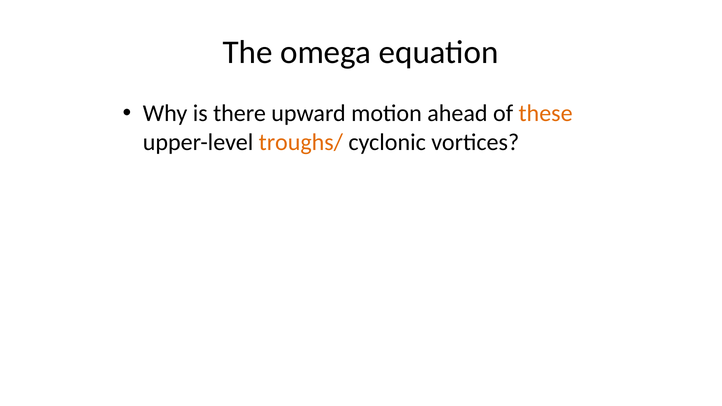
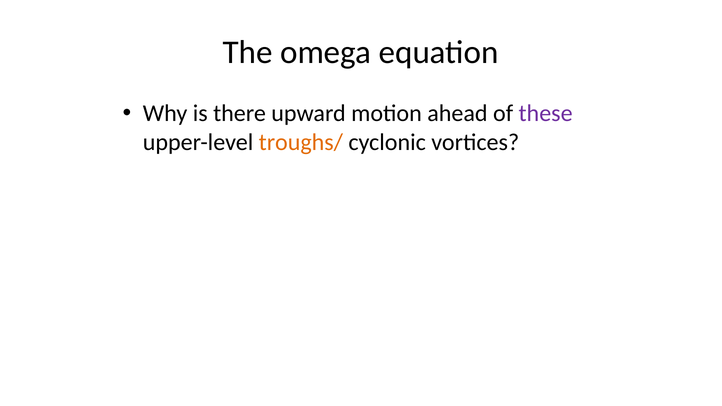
these colour: orange -> purple (546, 114)
